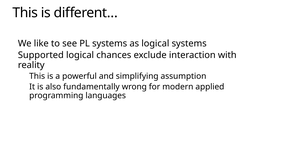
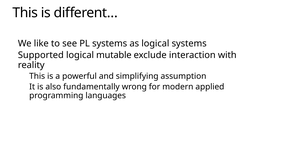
chances: chances -> mutable (114, 55)
